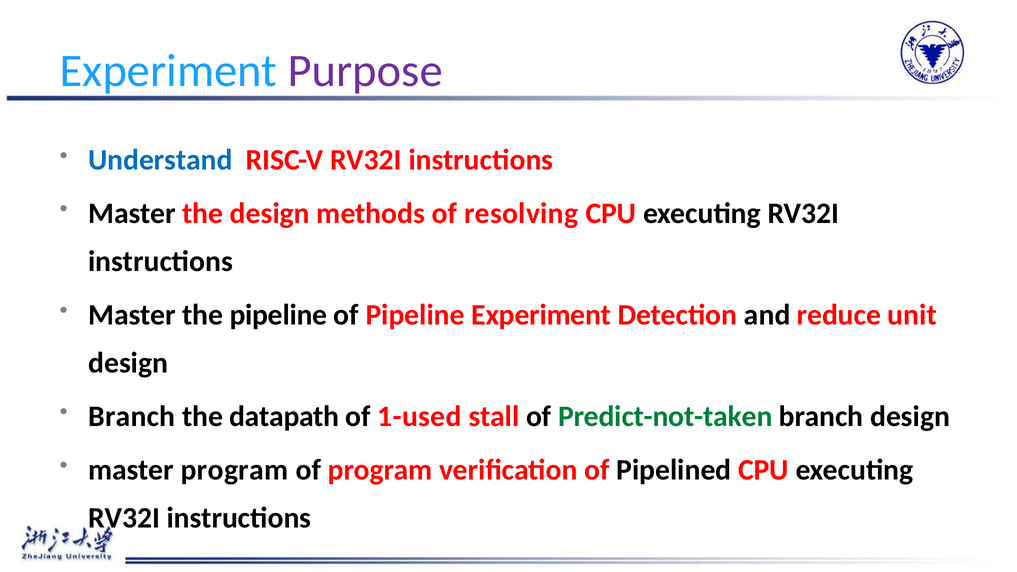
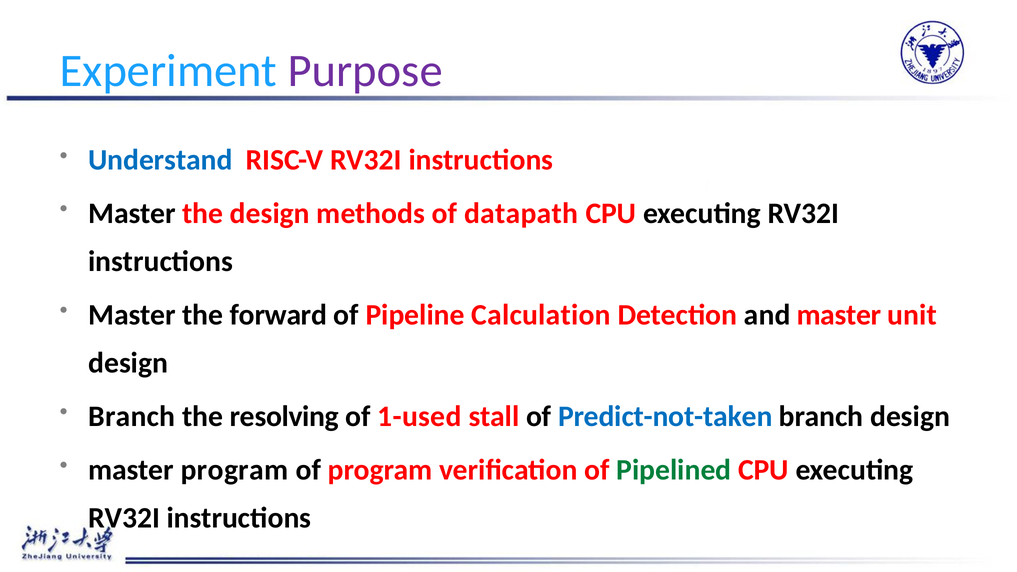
resolving: resolving -> datapath (521, 213)
the pipeline: pipeline -> forward (278, 315)
Pipeline Experiment: Experiment -> Calculation (541, 315)
and reduce: reduce -> master (839, 315)
datapath: datapath -> resolving (284, 416)
Predict-not-taken colour: green -> blue (665, 416)
Pipelined colour: black -> green (674, 470)
